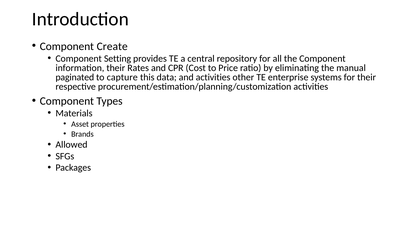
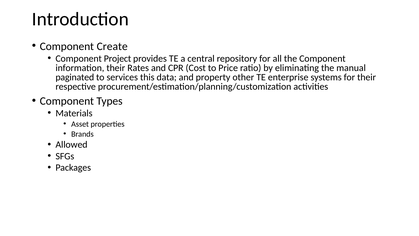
Setting: Setting -> Project (118, 59)
capture: capture -> services (122, 77)
and activities: activities -> property (213, 77)
